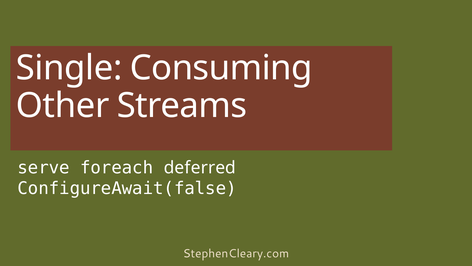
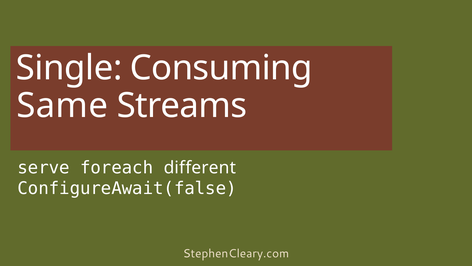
Other: Other -> Same (62, 105)
deferred: deferred -> different (200, 167)
